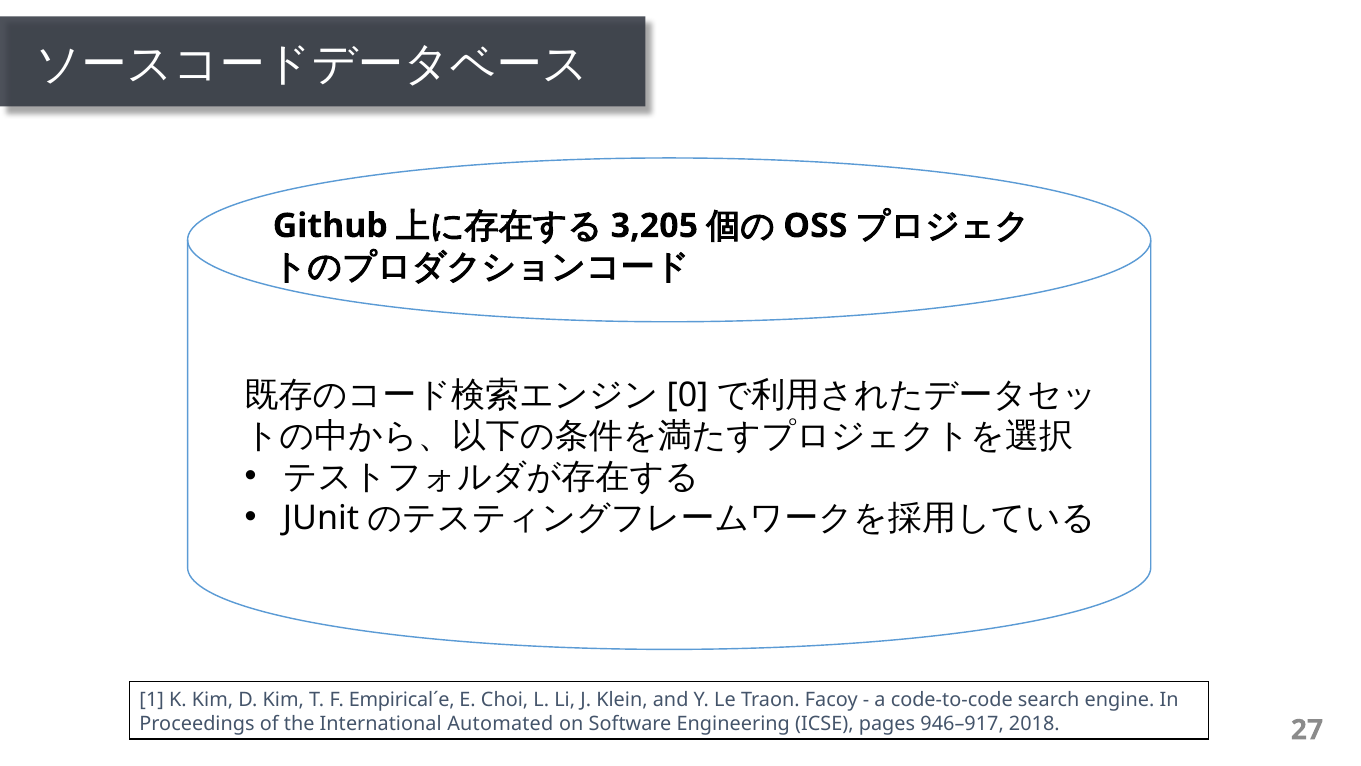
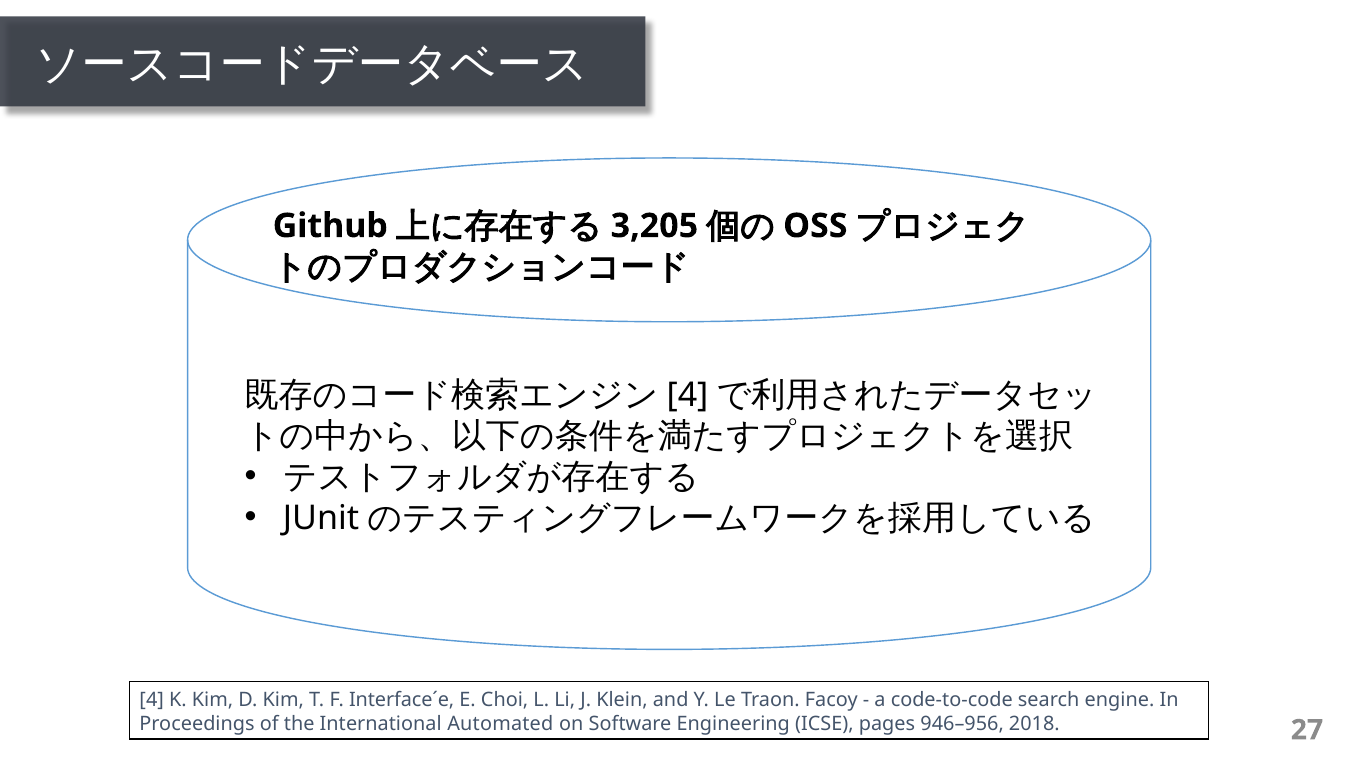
0: 0 -> 4 (687, 395)
1: 1 -> 4 (152, 699)
Empirical´e: Empirical´e -> Interface´e (402, 699)
946–917: 946–917 -> 946–956 (962, 723)
